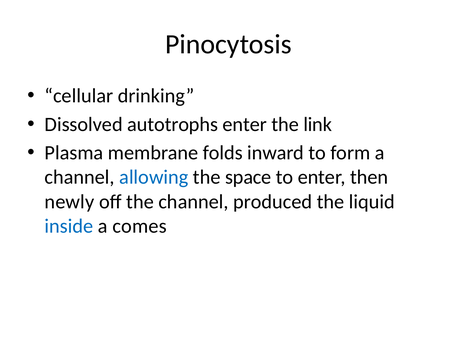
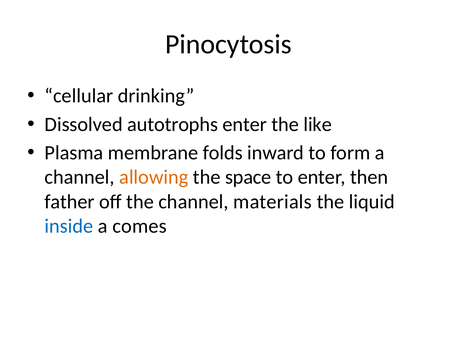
link: link -> like (318, 124)
allowing colour: blue -> orange (154, 177)
newly: newly -> father (70, 202)
produced: produced -> materials (273, 202)
